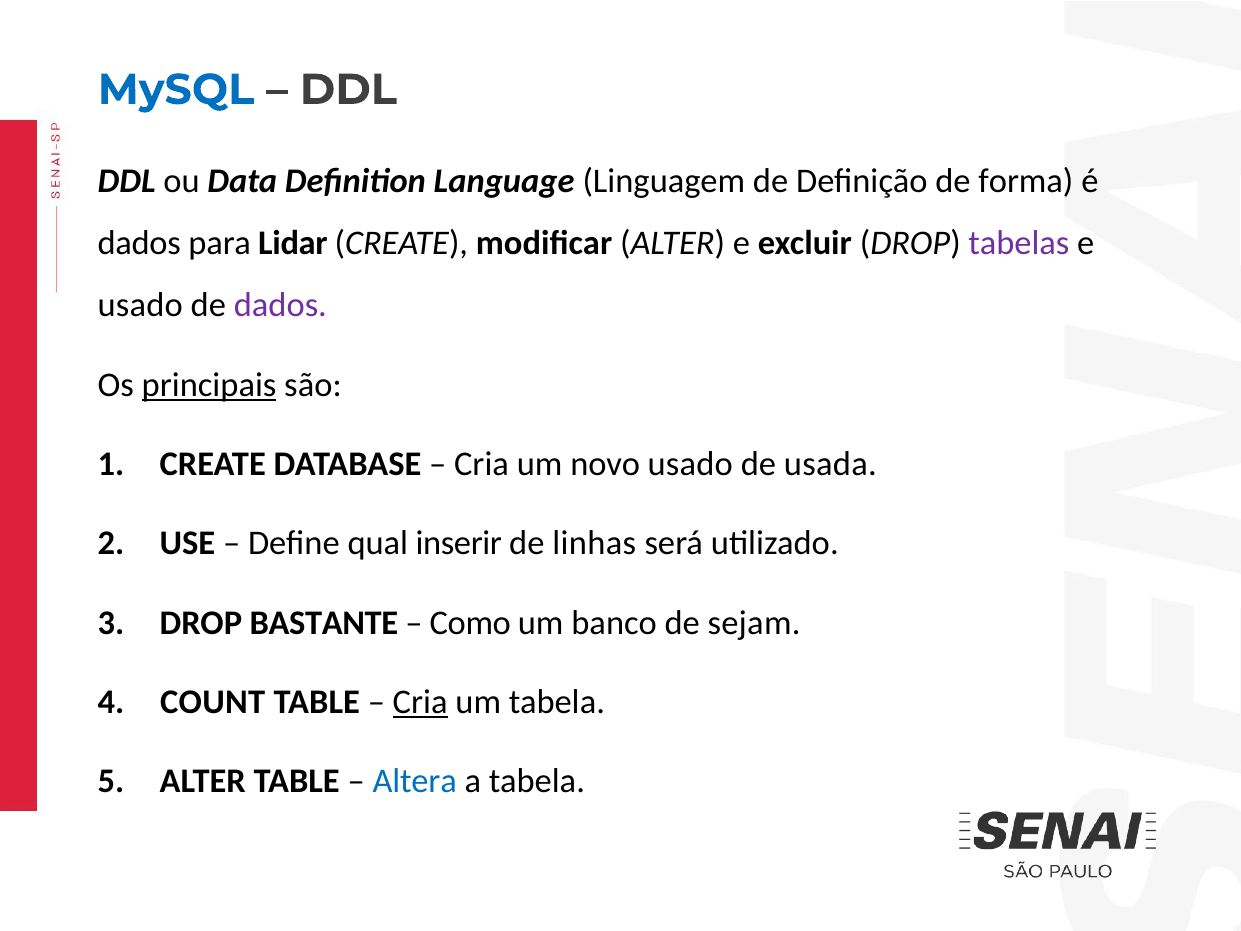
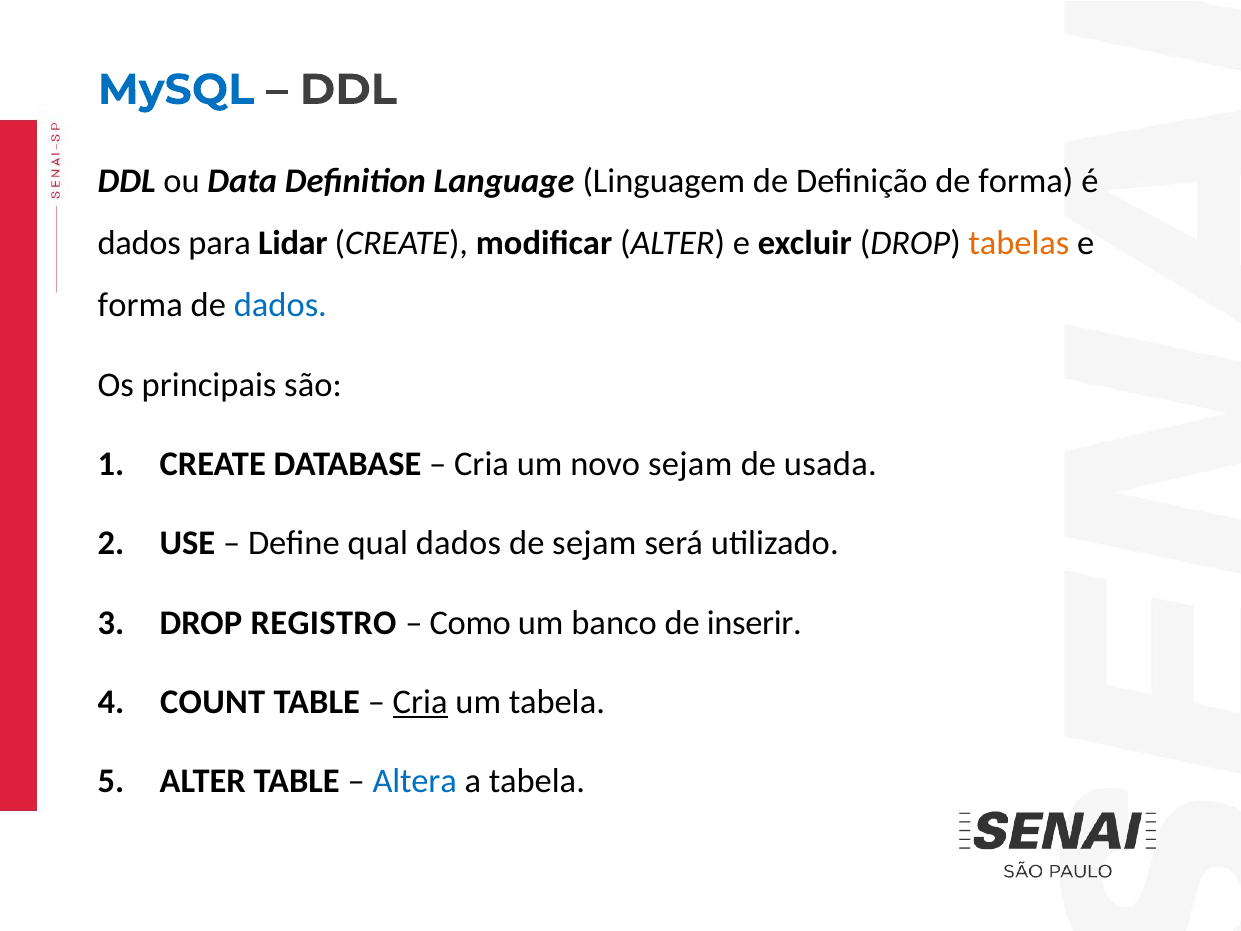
tabelas colour: purple -> orange (1019, 243)
usado: usado -> forma (140, 305)
dados colour: purple -> blue (280, 305)
principais underline: present -> none (209, 385)
novo usado: usado -> sejam (690, 464)
qual inserir: inserir -> dados (458, 543)
de linhas: linhas -> sejam (594, 543)
BASTANTE: BASTANTE -> REGISTRO (324, 623)
sejam: sejam -> inserir (754, 623)
